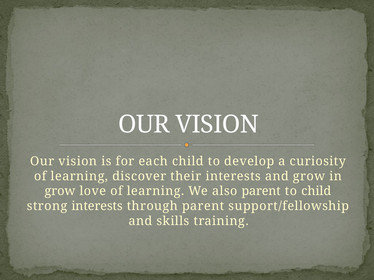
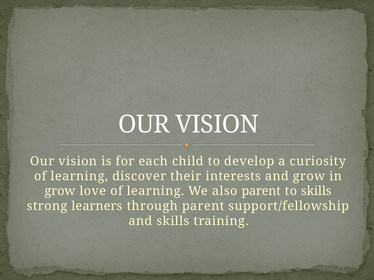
to child: child -> skills (316, 191)
strong interests: interests -> learners (97, 206)
